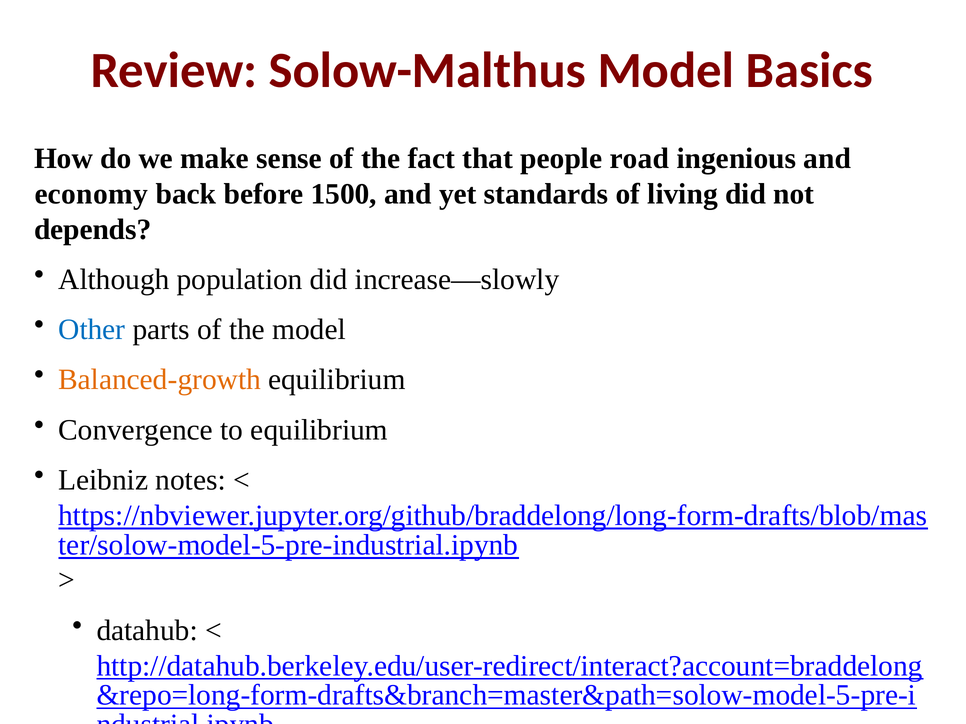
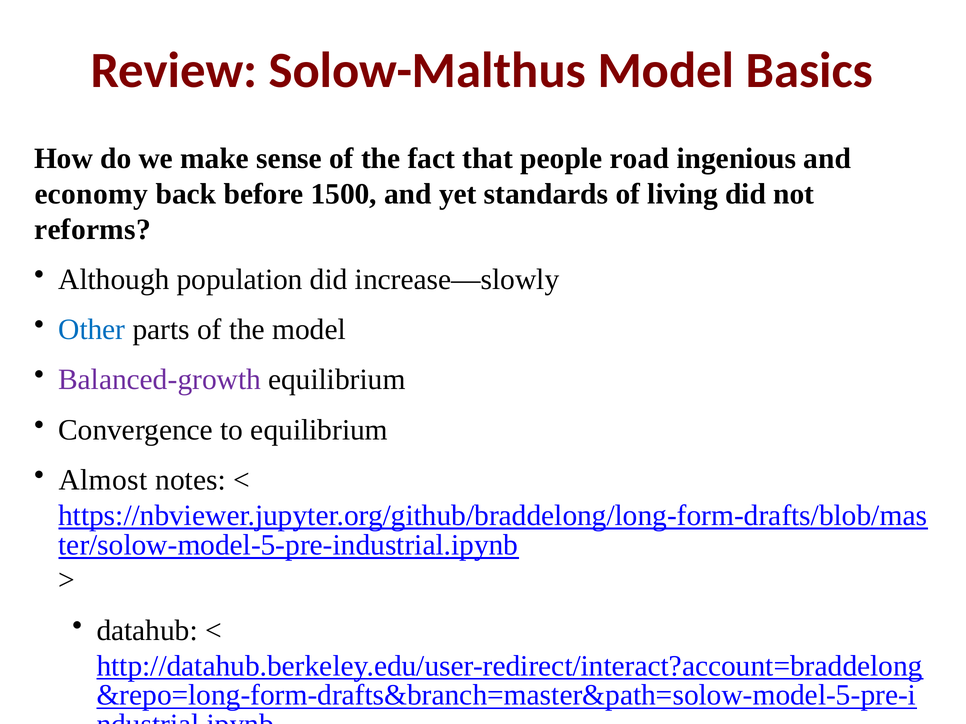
depends: depends -> reforms (93, 230)
Balanced-growth colour: orange -> purple (160, 380)
Leibniz: Leibniz -> Almost (103, 480)
